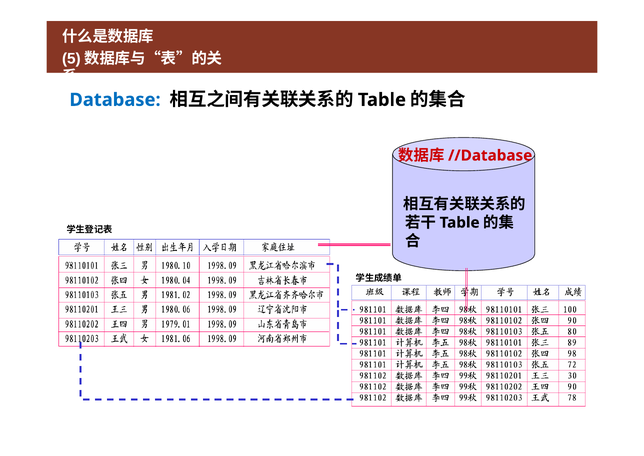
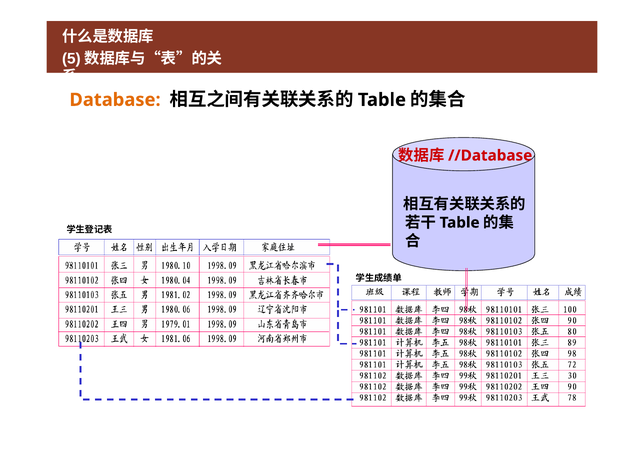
Database colour: blue -> orange (115, 100)
